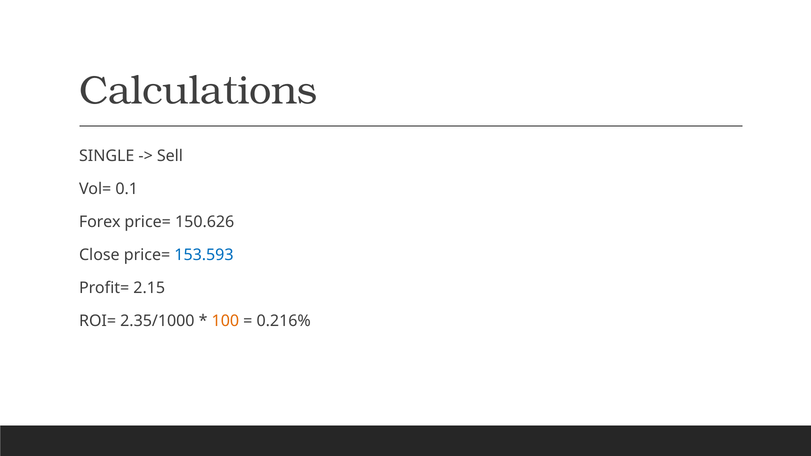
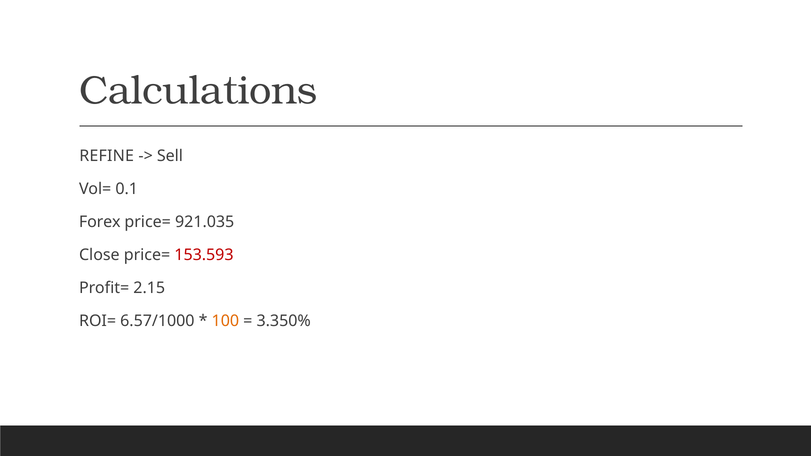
SINGLE: SINGLE -> REFINE (107, 156)
150.626: 150.626 -> 921.035 (205, 222)
153.593 colour: blue -> red (204, 255)
2.35/1000: 2.35/1000 -> 6.57/1000 (157, 321)
0.216%: 0.216% -> 3.350% (284, 321)
